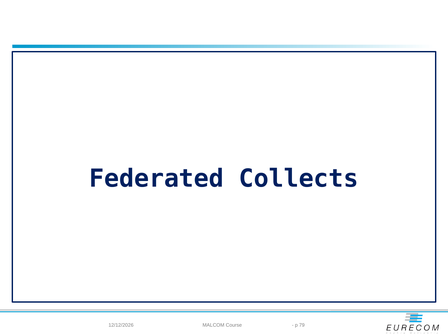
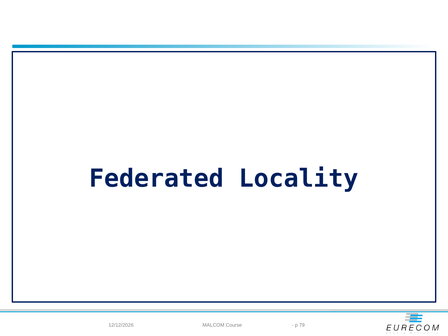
Collects: Collects -> Locality (299, 179)
